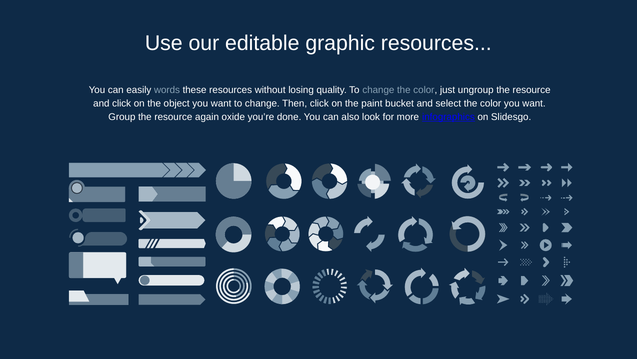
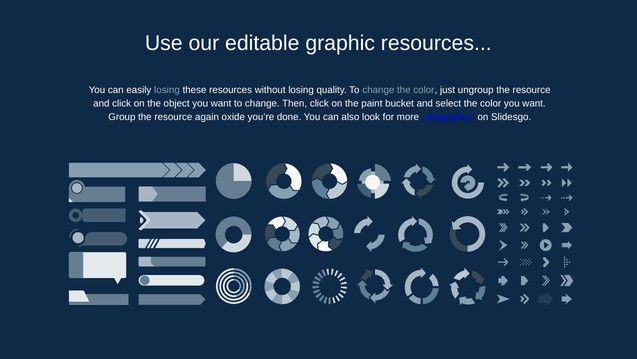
easily words: words -> losing (167, 90)
